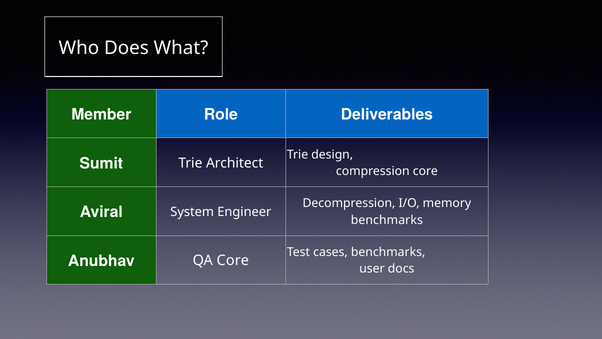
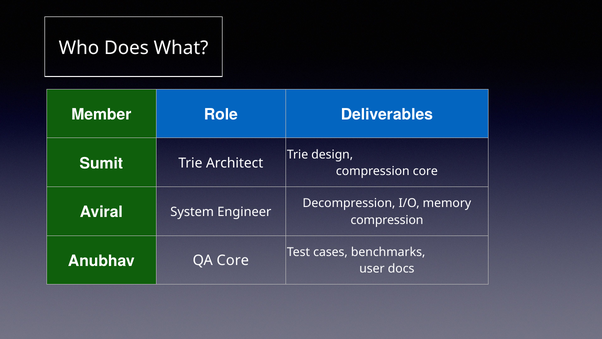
benchmarks: benchmarks -> compression (387, 220)
